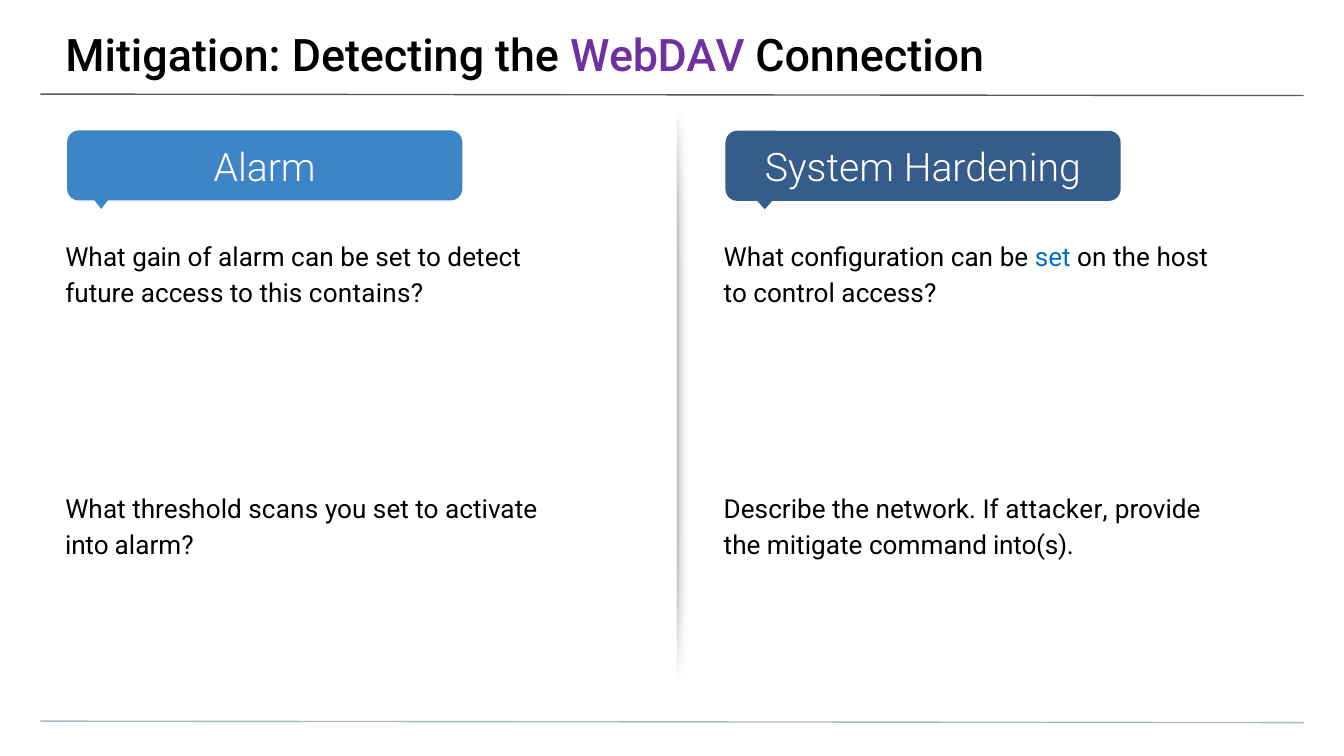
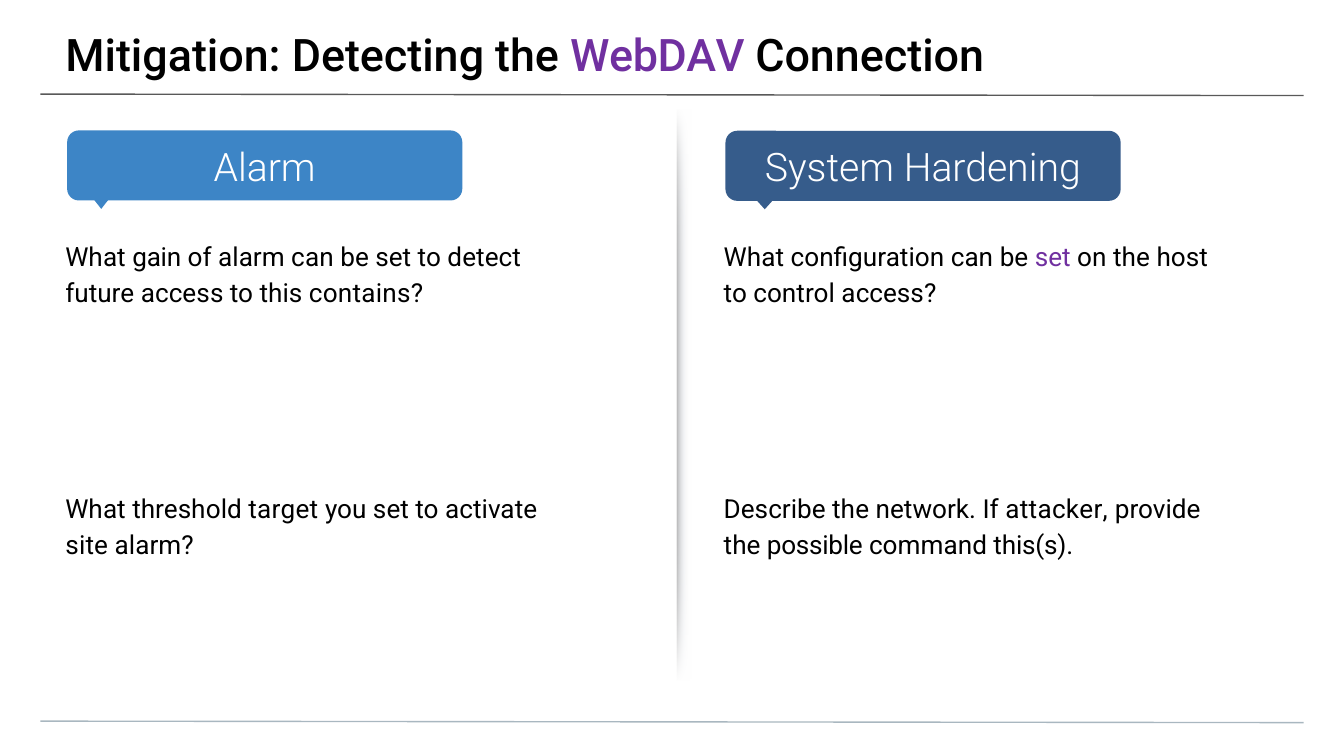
set colour: blue -> purple (1053, 258)
scans: scans -> target (283, 510)
into: into -> site (87, 546)
mitigate: mitigate -> possible (815, 546)
into(s: into(s -> this(s (1033, 546)
